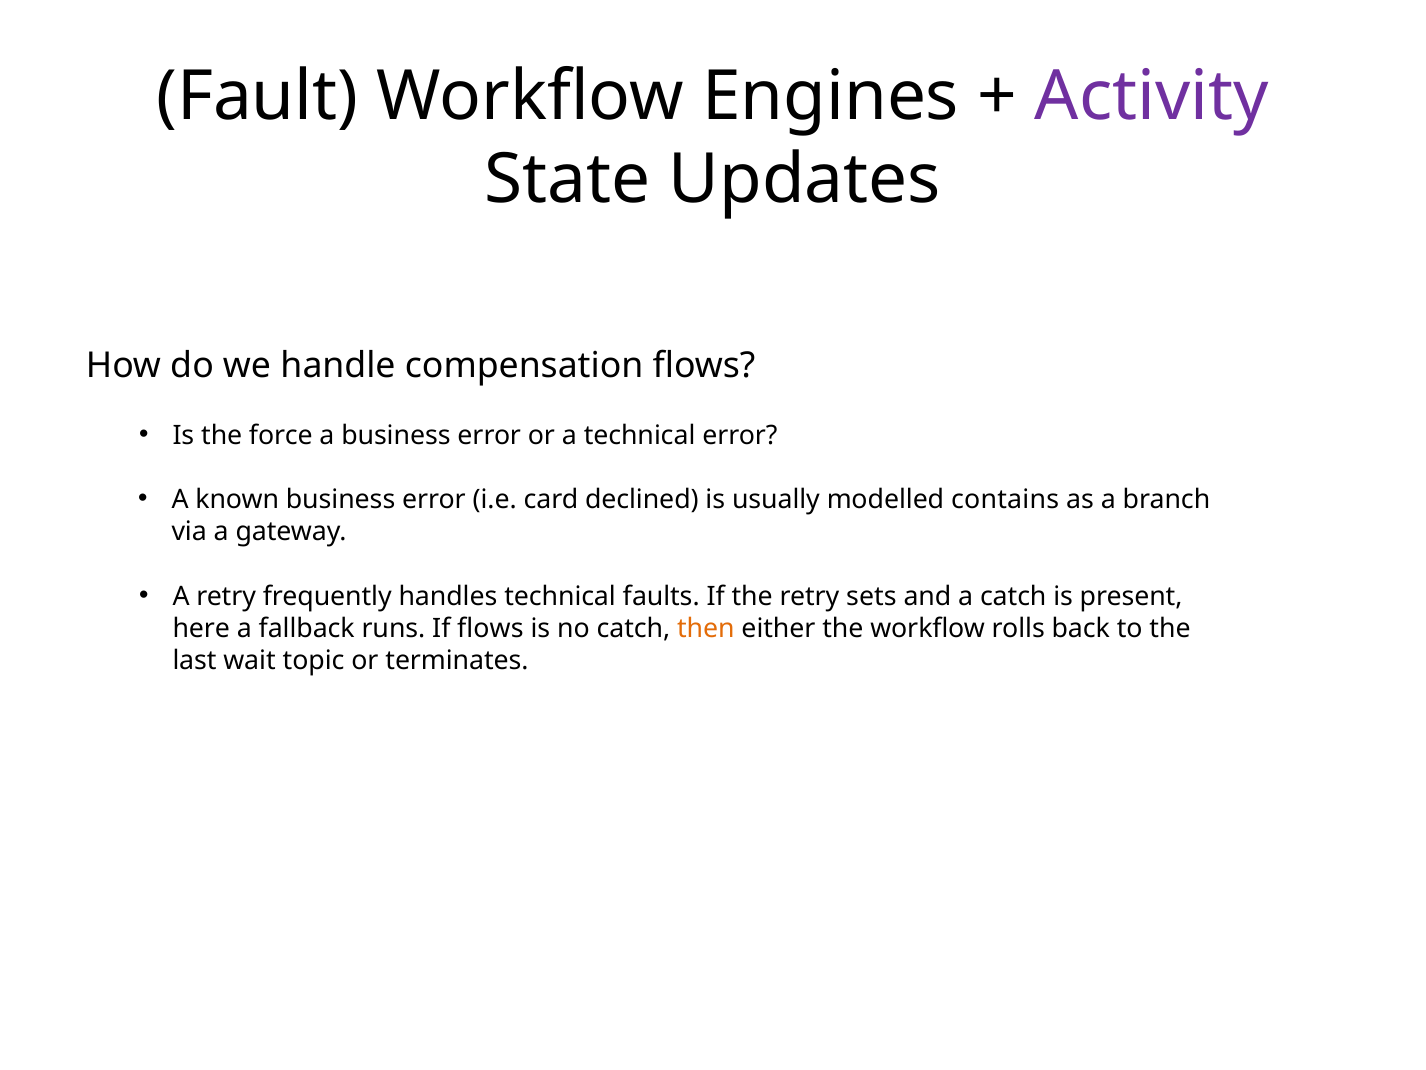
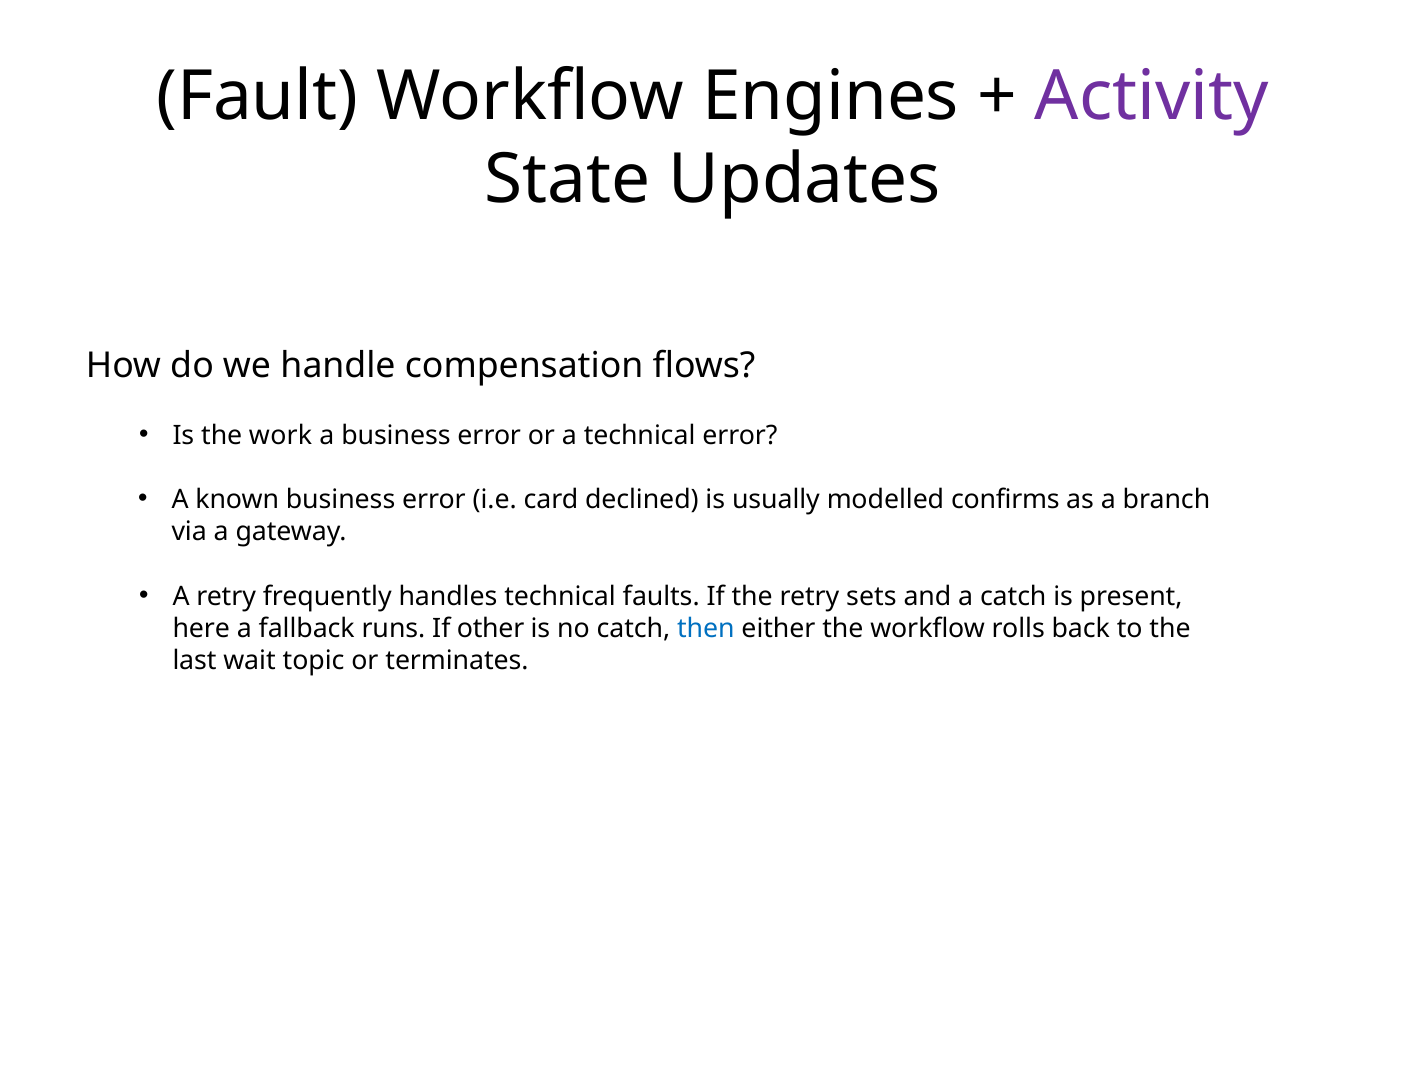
force: force -> work (281, 435)
contains: contains -> confirms (1005, 499)
If flows: flows -> other (491, 628)
then colour: orange -> blue (706, 628)
